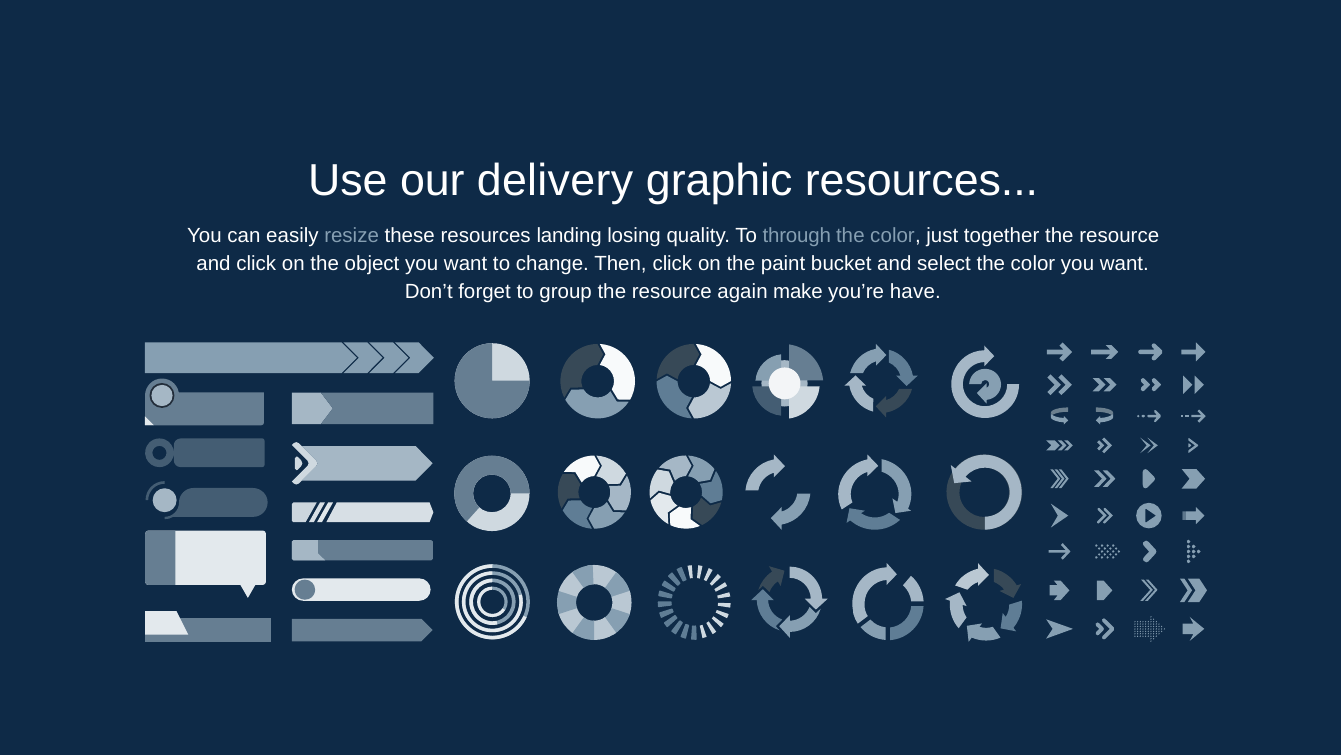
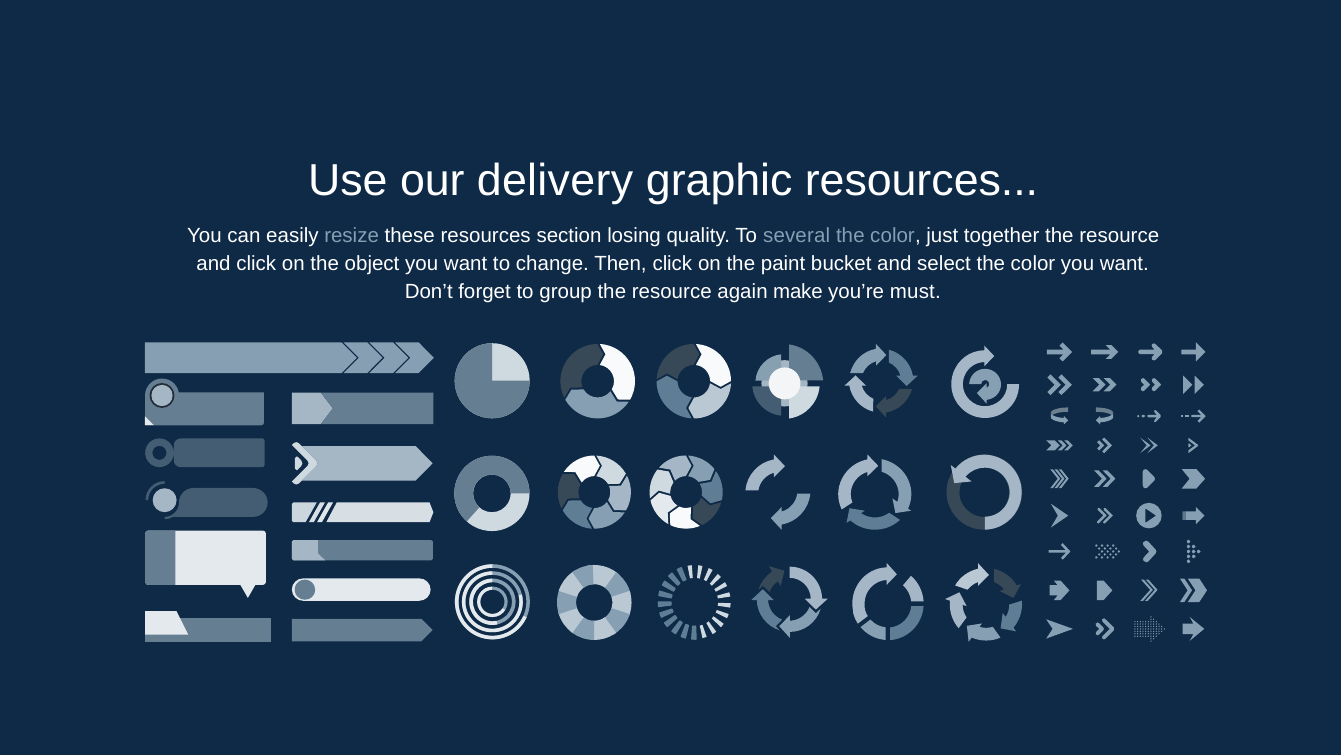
landing: landing -> section (569, 235)
through: through -> several (797, 235)
have: have -> must (915, 292)
